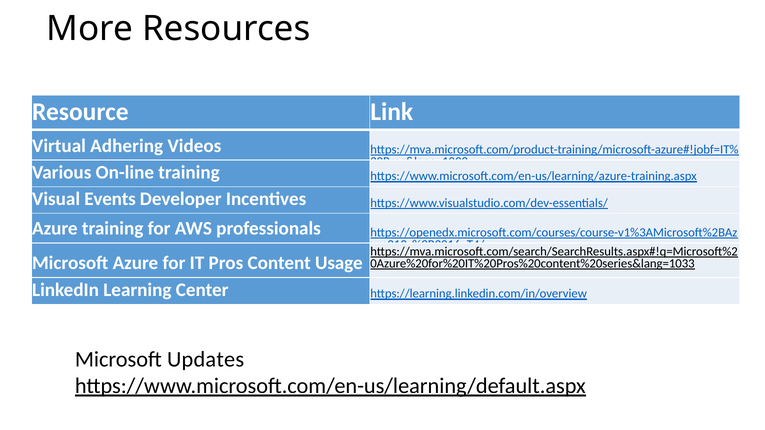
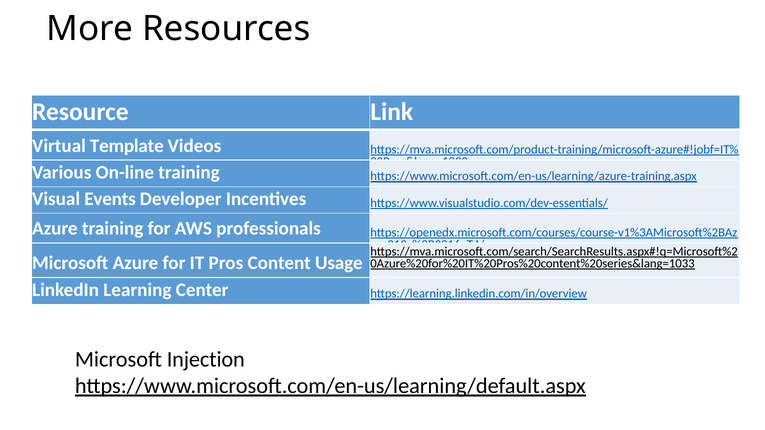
Adhering: Adhering -> Template (127, 146)
Updates: Updates -> Injection (206, 359)
